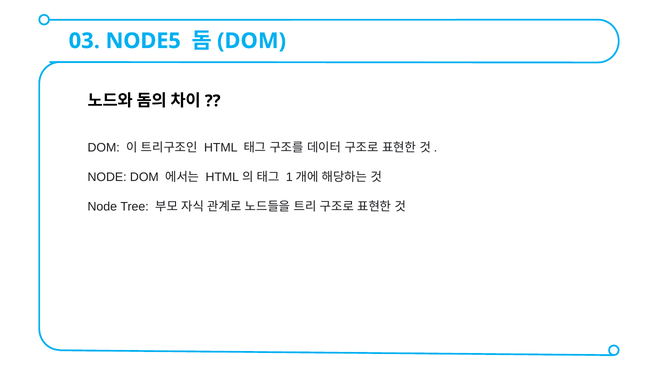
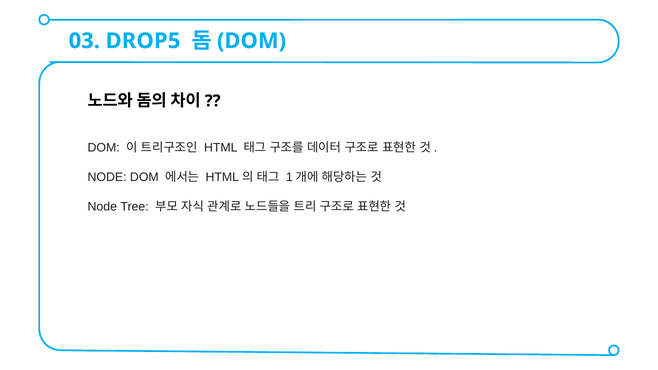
NODE5: NODE5 -> DROP5 (143, 41)
